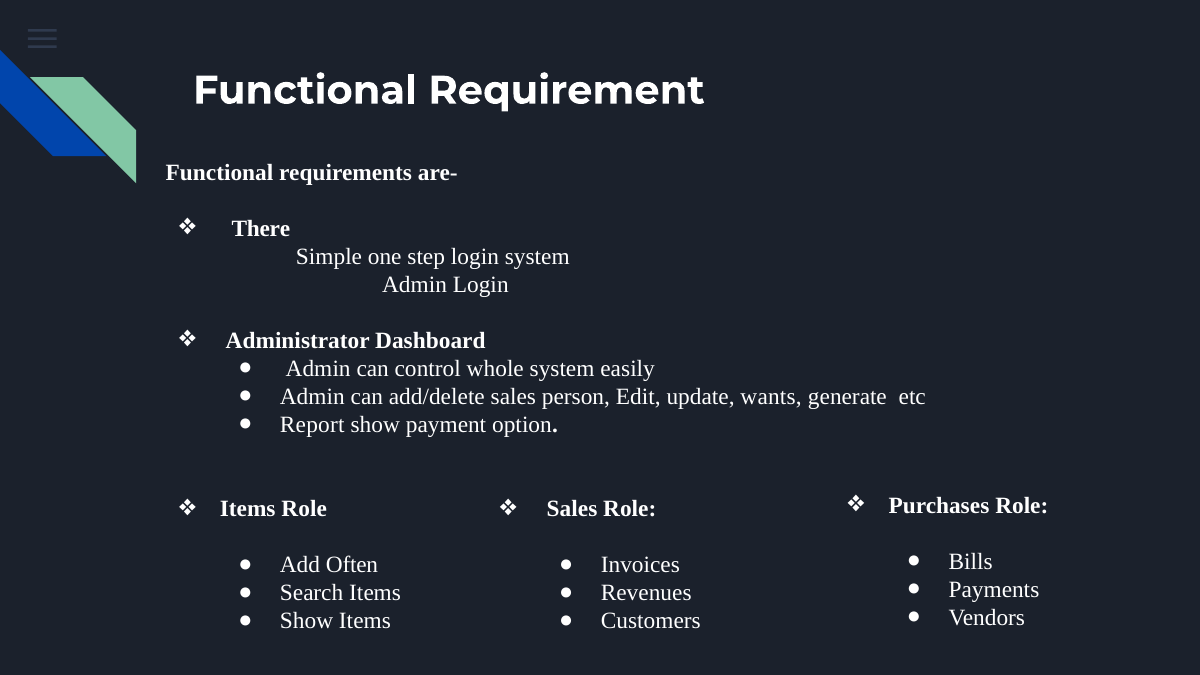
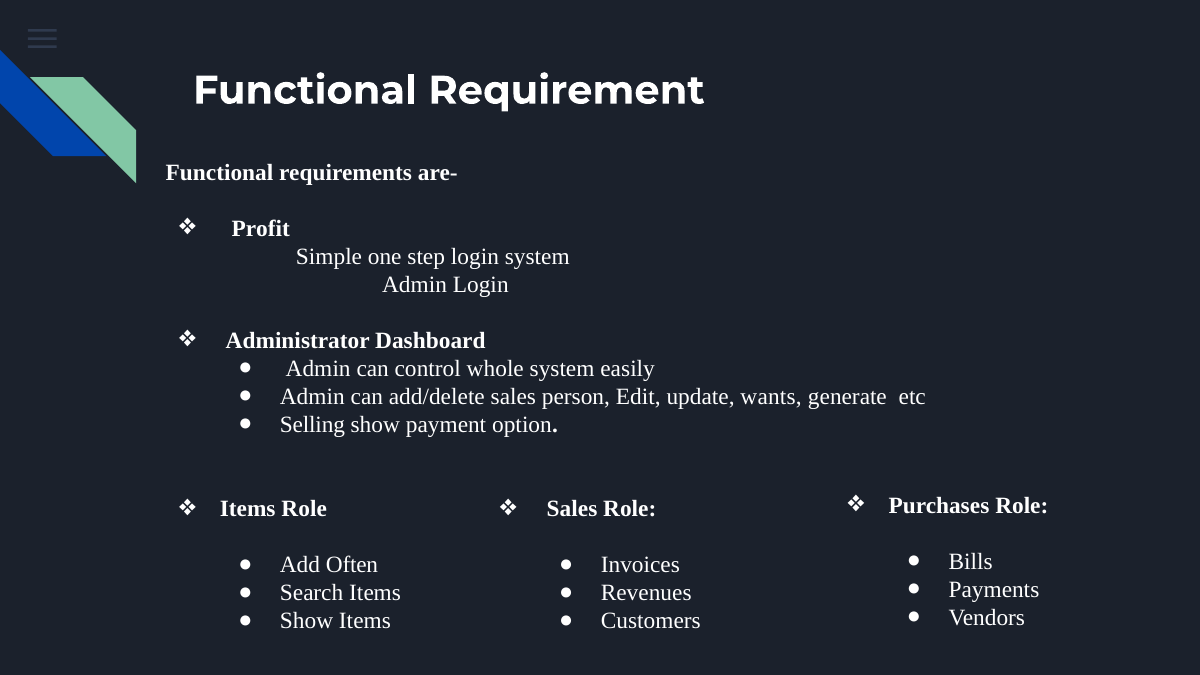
There: There -> Profit (261, 228)
Report: Report -> Selling (312, 425)
